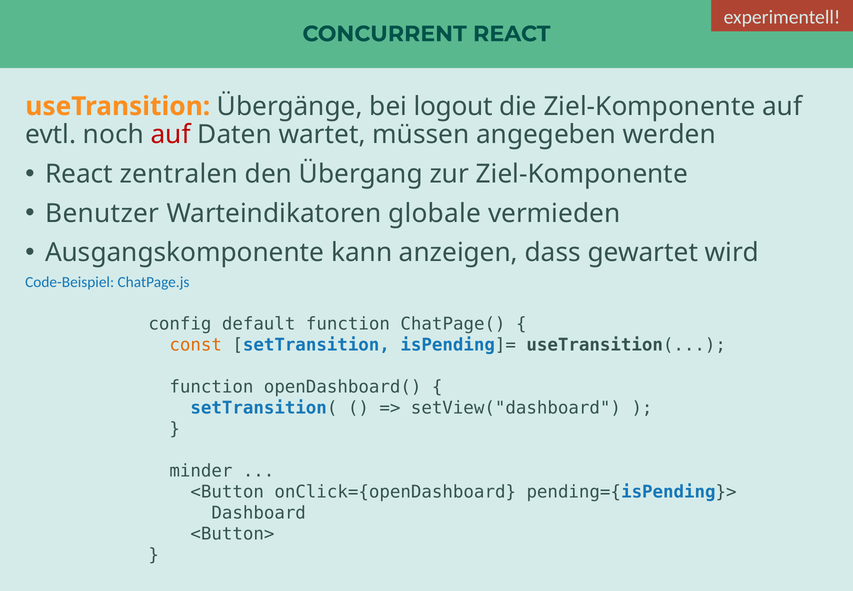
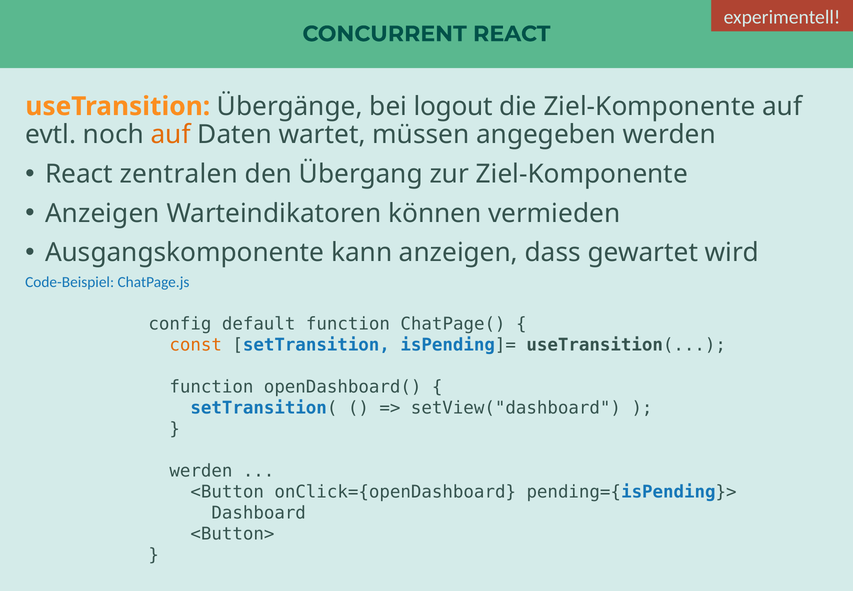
auf colour: red -> orange (171, 135)
Benutzer: Benutzer -> Anzeigen (102, 213)
globale: globale -> können (435, 213)
minder: minder -> werden (201, 471)
